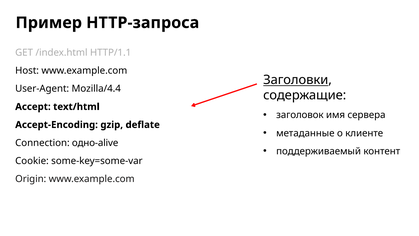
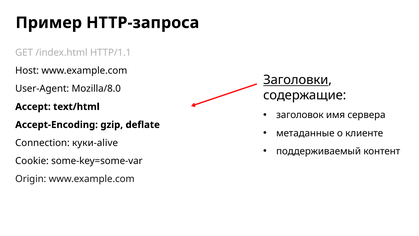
Mozilla/4.4: Mozilla/4.4 -> Mozilla/8.0 (96, 89)
одно-alive: одно-alive -> куки-alive (95, 143)
